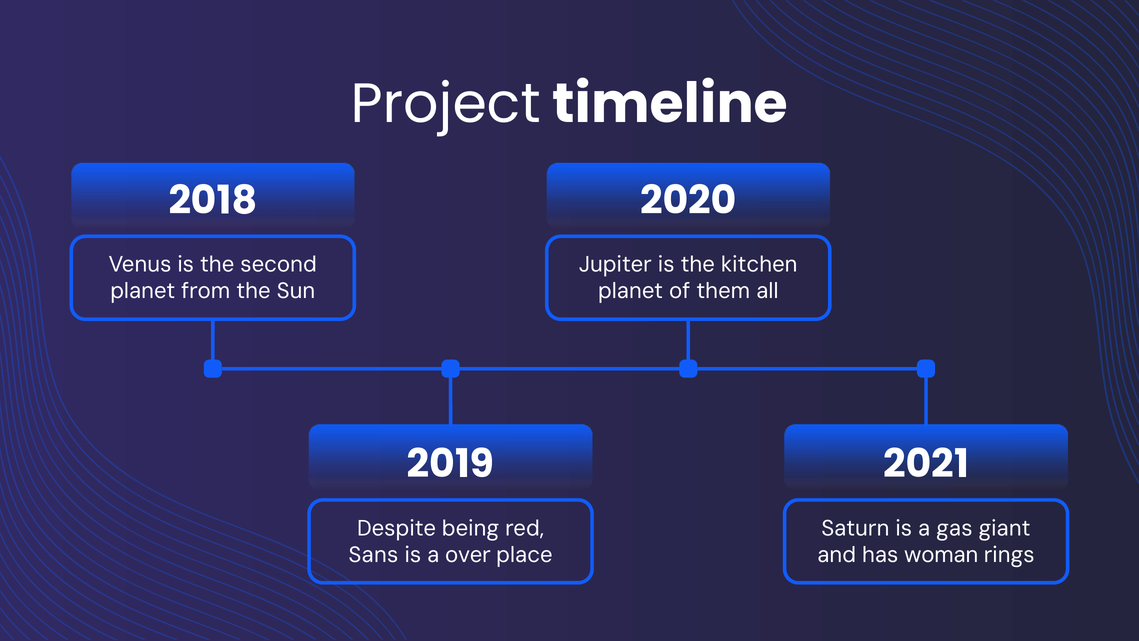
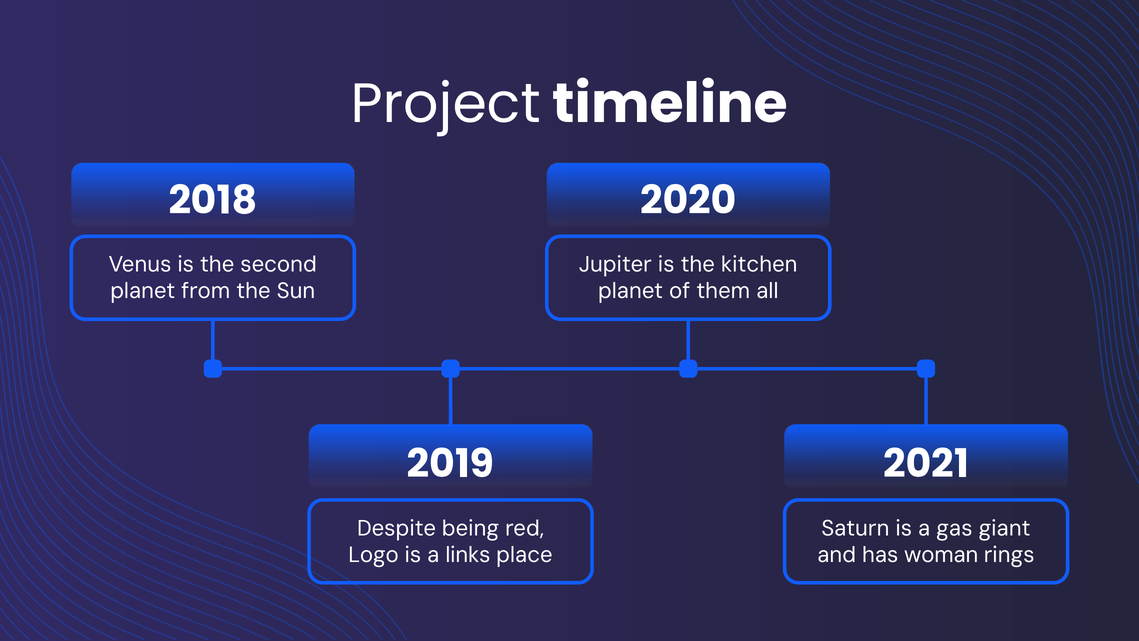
Sans: Sans -> Logo (374, 555)
over: over -> links (468, 555)
